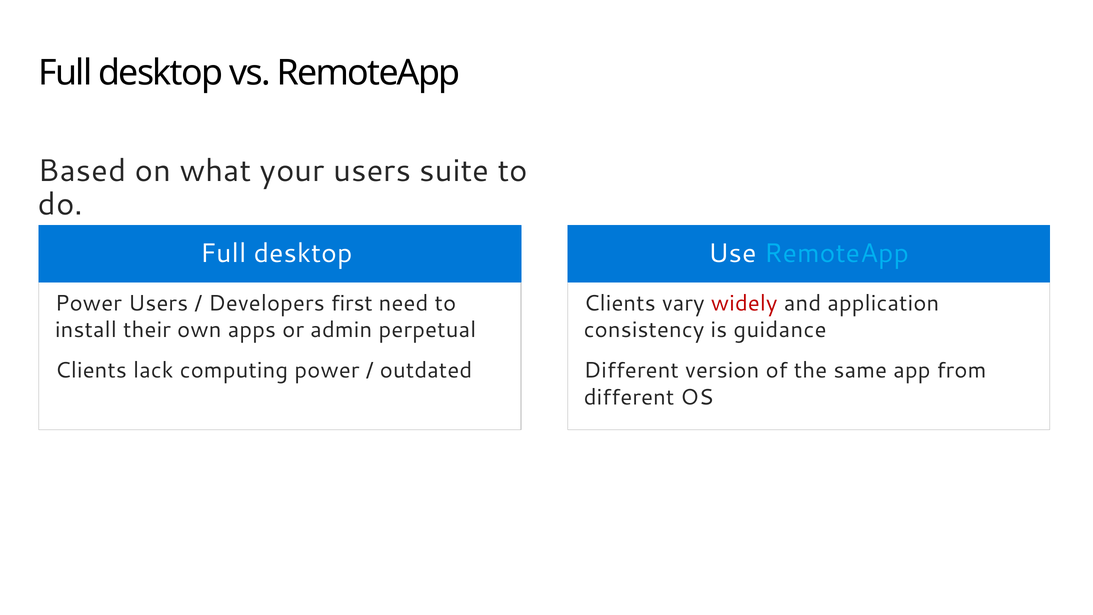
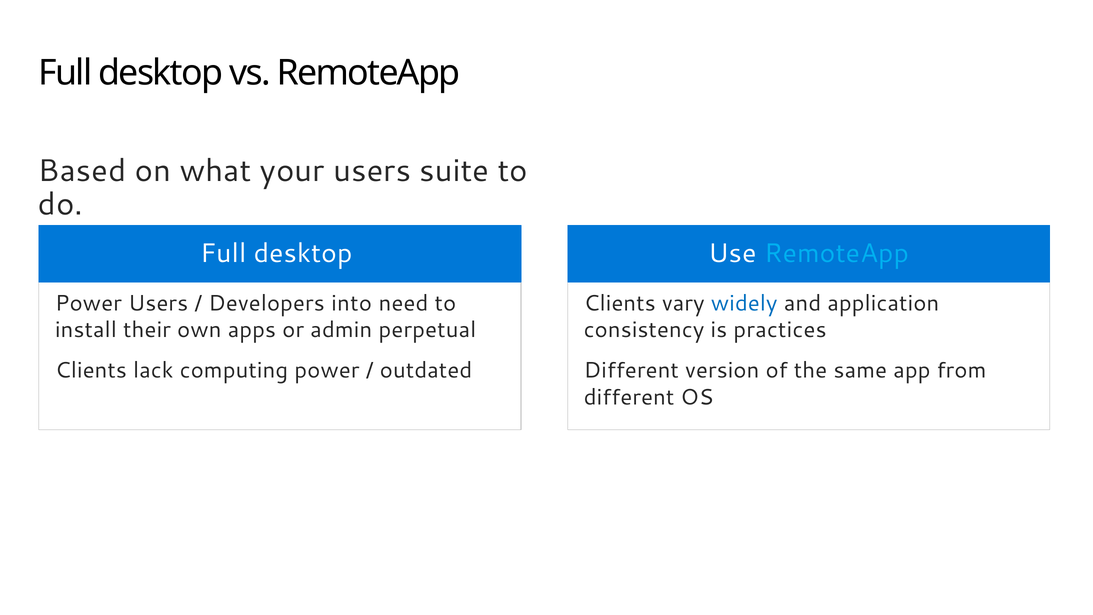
first: first -> into (352, 303)
widely colour: red -> blue (744, 303)
guidance: guidance -> practices (780, 330)
